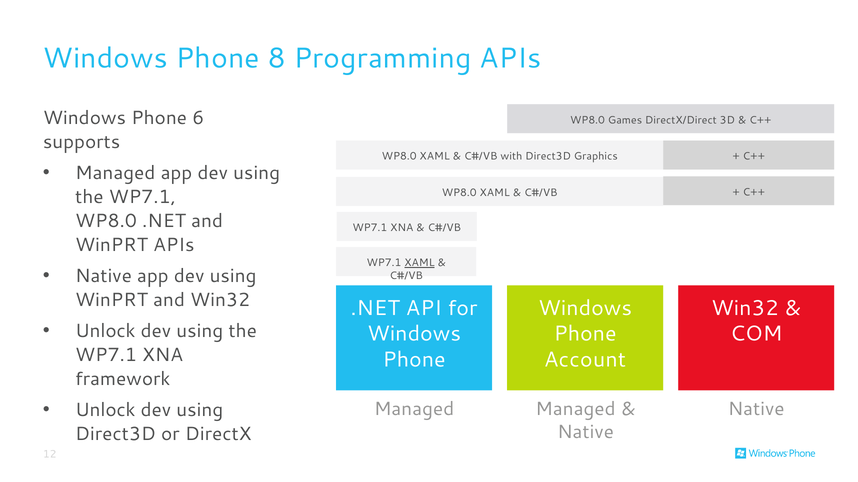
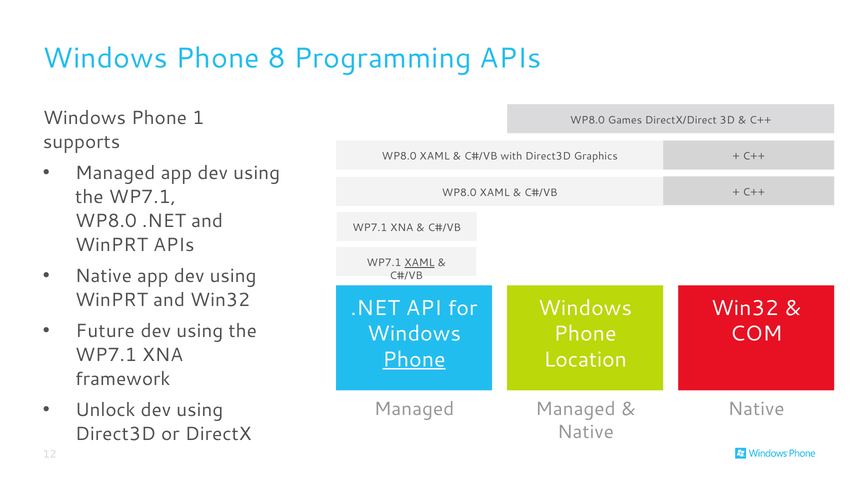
6: 6 -> 1 (198, 118)
Unlock: Unlock -> Future (105, 332)
Phone underline: none -> present (414, 360)
Account: Account -> Location (585, 360)
